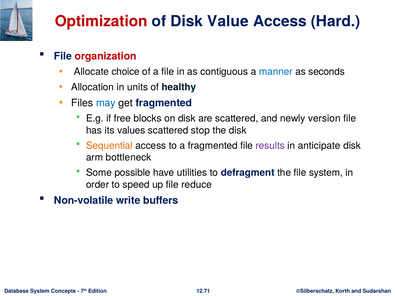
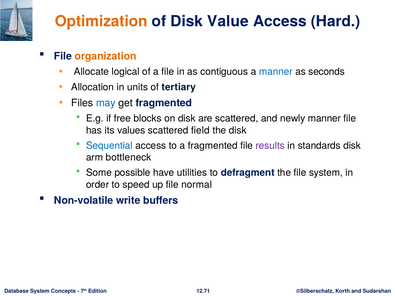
Optimization colour: red -> orange (101, 21)
organization colour: red -> orange (106, 56)
choice: choice -> logical (126, 72)
healthy: healthy -> tertiary (179, 87)
newly version: version -> manner (324, 119)
stop: stop -> field (200, 130)
Sequential colour: orange -> blue (109, 146)
anticipate: anticipate -> standards (319, 146)
reduce: reduce -> normal (197, 185)
